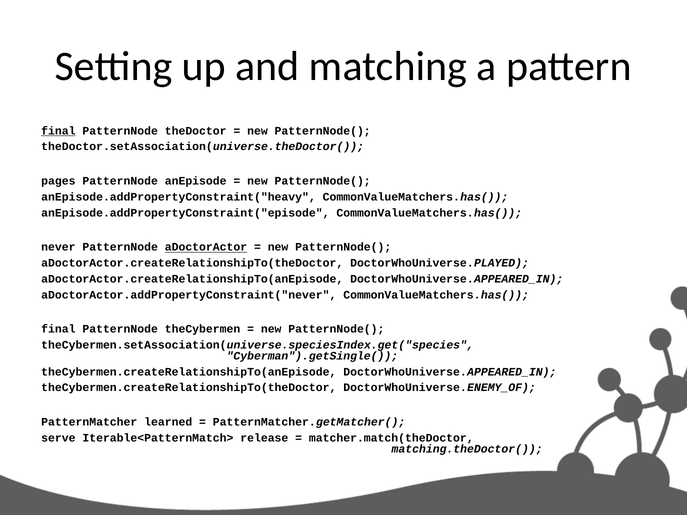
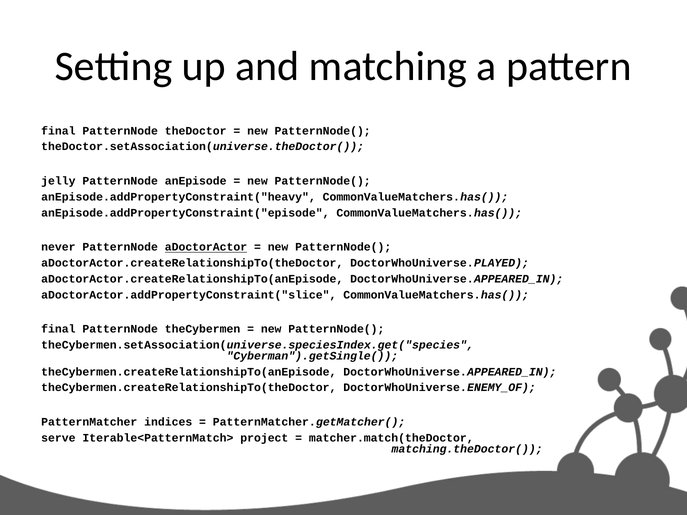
final underline: present -> none (58, 131)
pages: pages -> jelly (58, 181)
aDoctorActor.addPropertyConstraint("never: aDoctorActor.addPropertyConstraint("never -> aDoctorActor.addPropertyConstraint("slice (189, 295)
learned: learned -> indices (168, 422)
release: release -> project (264, 438)
